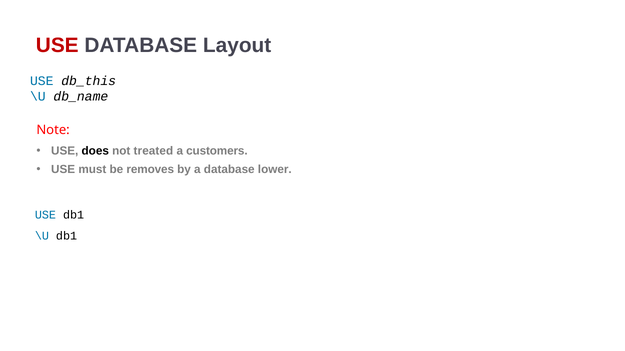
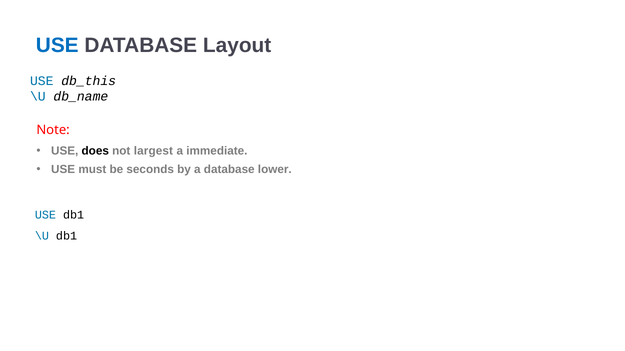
USE colour: red -> blue (57, 45)
treated: treated -> largest (153, 151)
customers: customers -> immediate (217, 151)
removes: removes -> seconds (150, 170)
